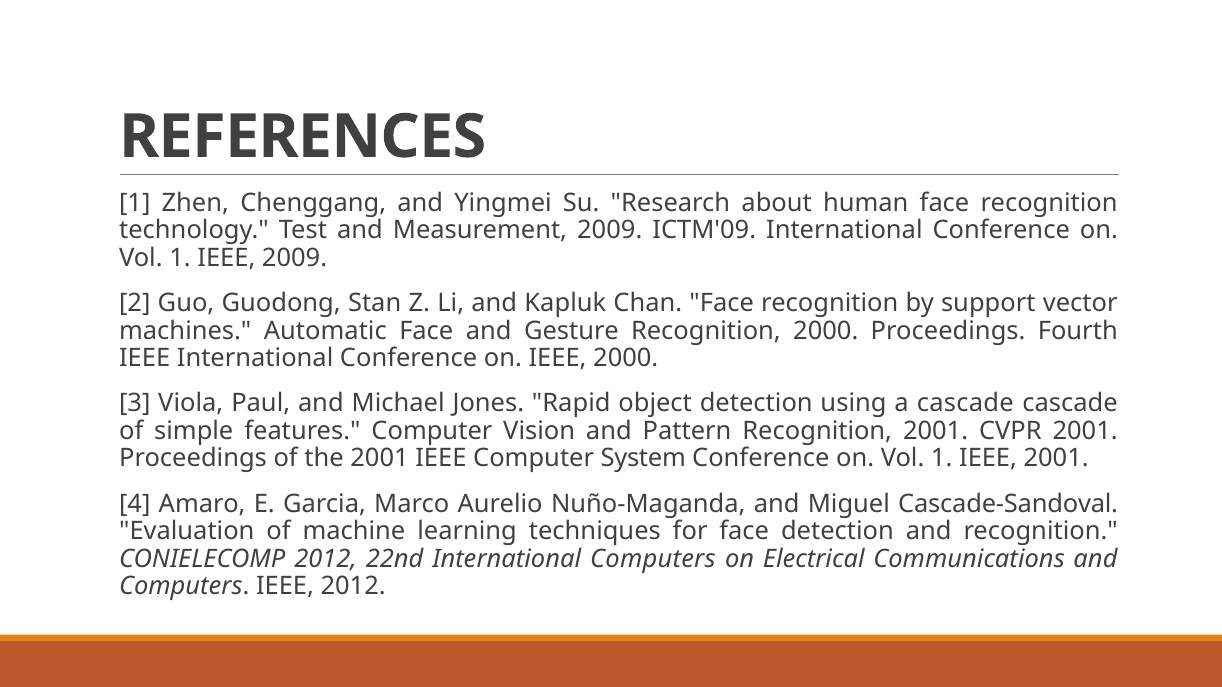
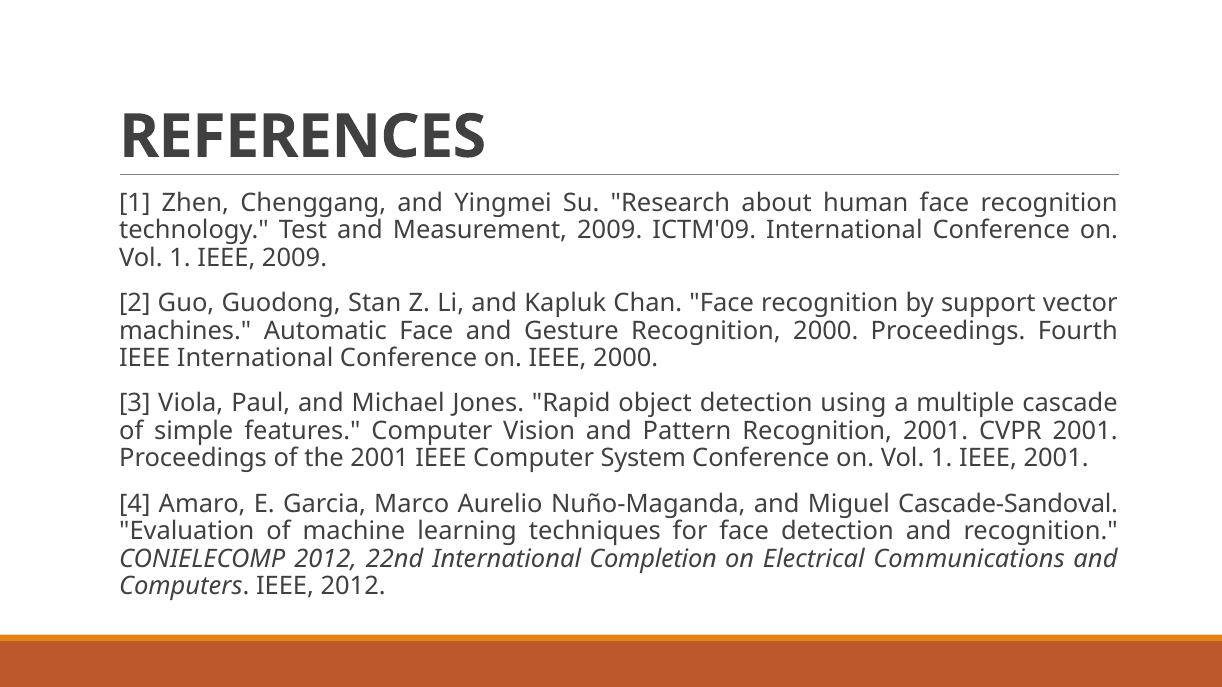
a cascade: cascade -> multiple (966, 404)
International Computers: Computers -> Completion (653, 559)
